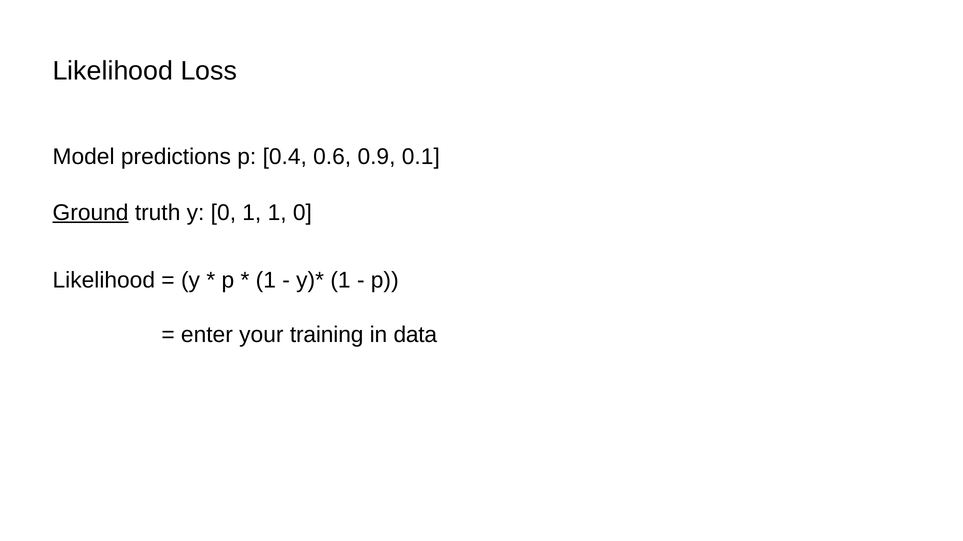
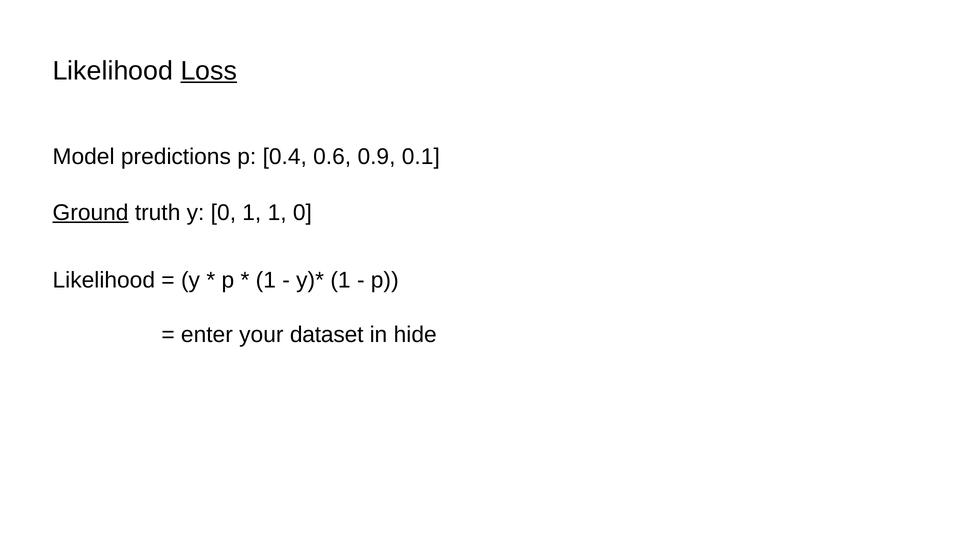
Loss underline: none -> present (209, 71)
training: training -> dataset (327, 335)
data: data -> hide (415, 335)
